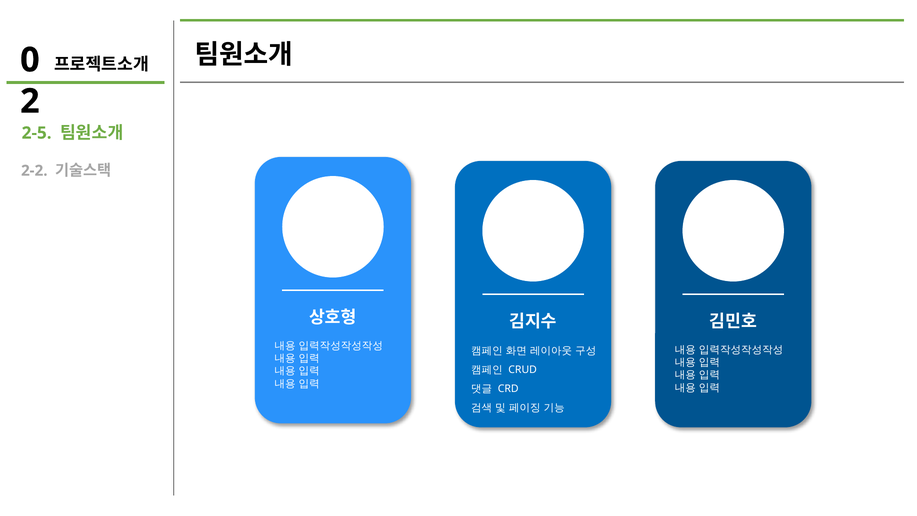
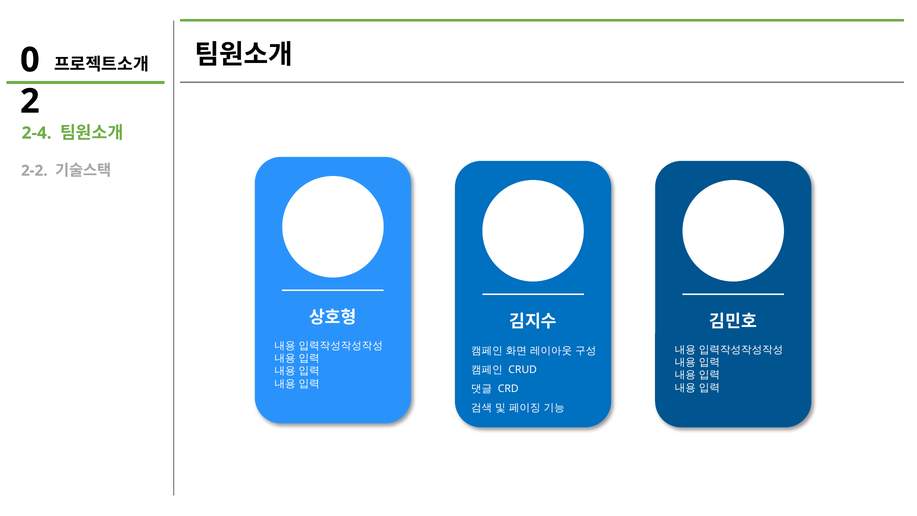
2-5: 2-5 -> 2-4 (37, 133)
